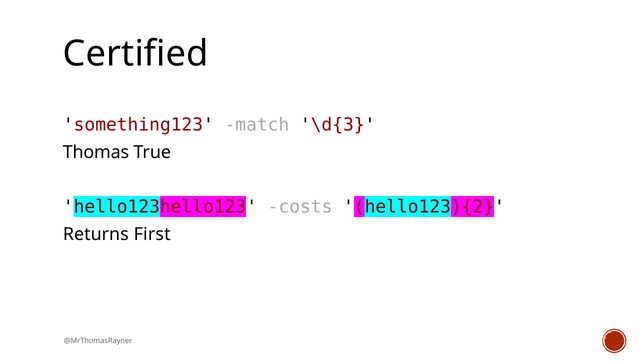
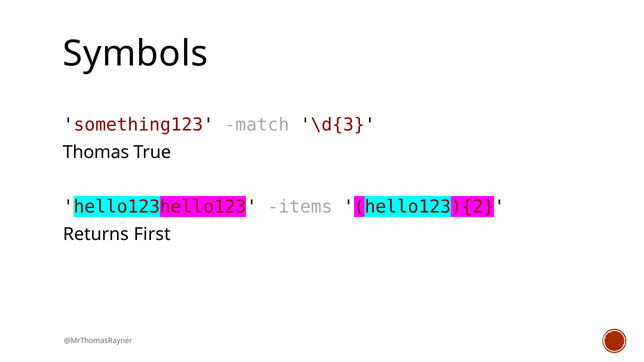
Certified: Certified -> Symbols (136, 54)
costs: costs -> items (300, 207)
